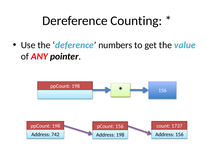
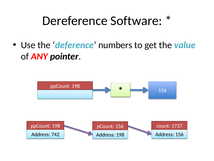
Counting: Counting -> Software (136, 21)
